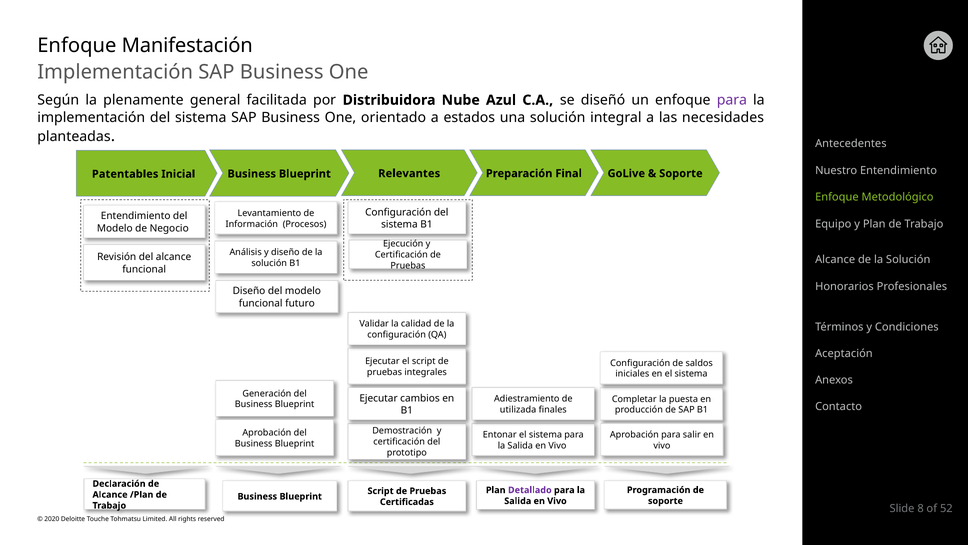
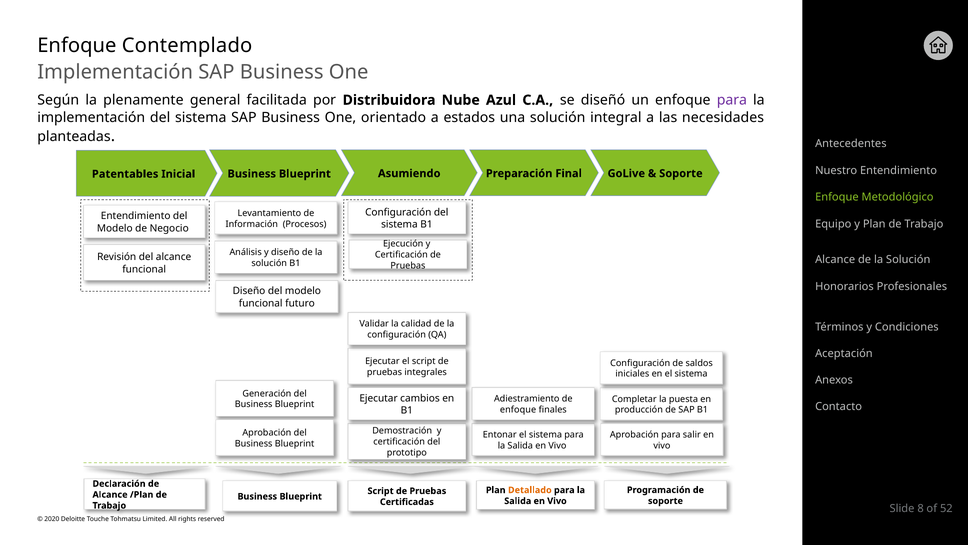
Manifestación: Manifestación -> Contemplado (187, 45)
Relevantes: Relevantes -> Asumiendo (409, 173)
utilizada: utilizada -> enfoque (518, 409)
Detallado colour: purple -> orange (530, 490)
